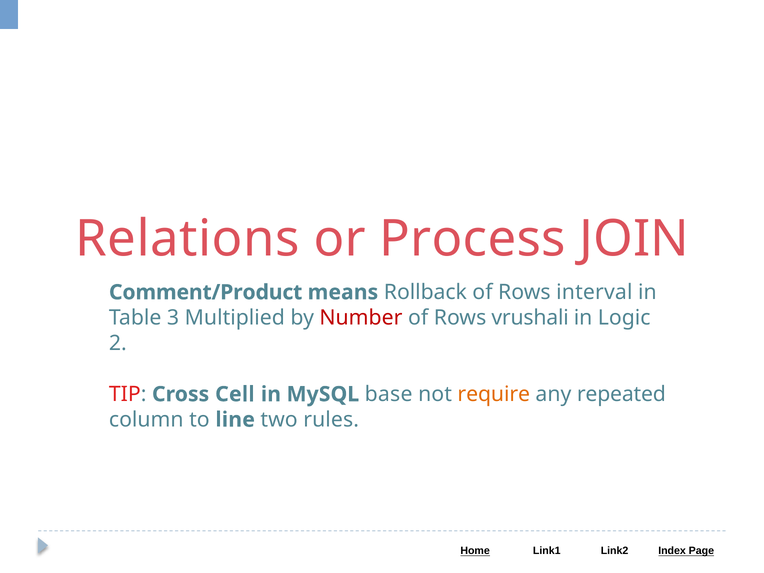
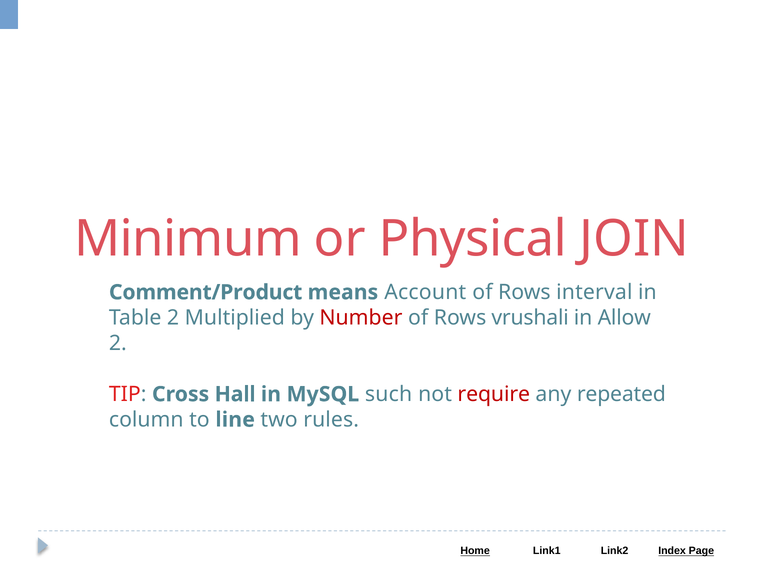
Relations: Relations -> Minimum (188, 239)
Process: Process -> Physical (473, 239)
Rollback: Rollback -> Account (425, 292)
Table 3: 3 -> 2 (173, 318)
Logic: Logic -> Allow (624, 318)
Cell: Cell -> Hall (235, 394)
base: base -> such (389, 394)
require colour: orange -> red (494, 394)
